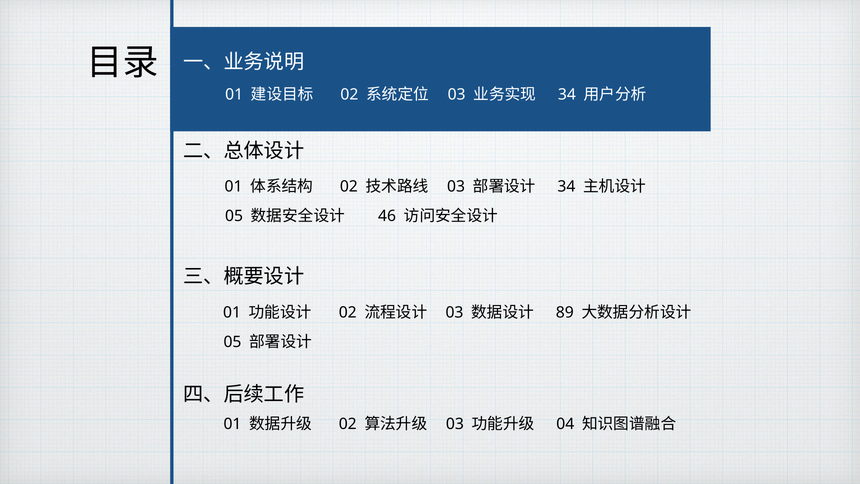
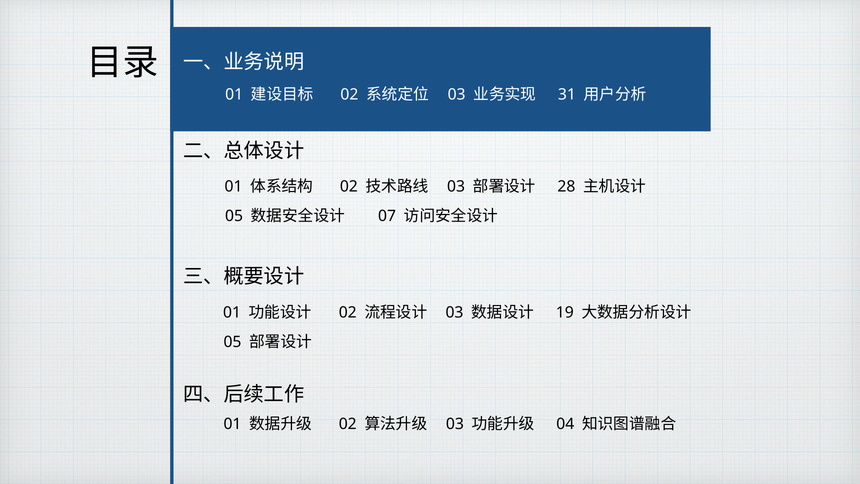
34: 34 -> 31 (567, 94)
34: 34 -> 28 (566, 186)
46: 46 -> 07 (387, 216)
89: 89 -> 19 (565, 312)
